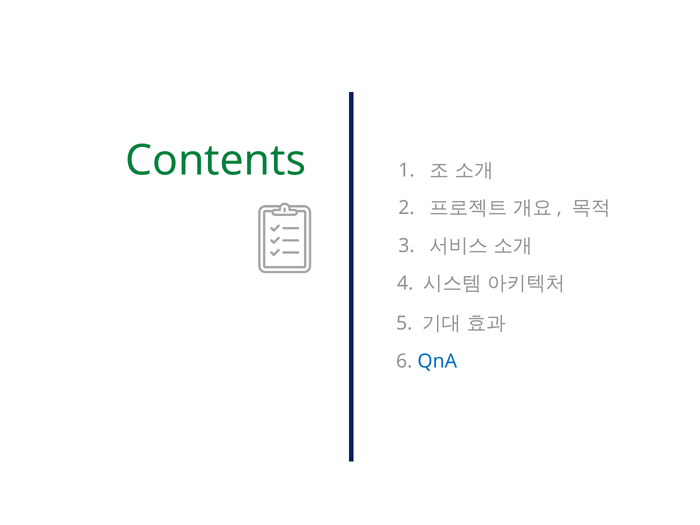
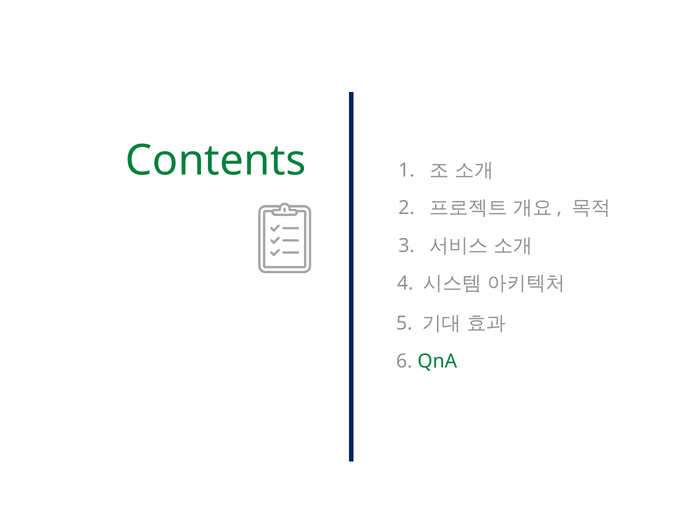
QnA colour: blue -> green (437, 361)
